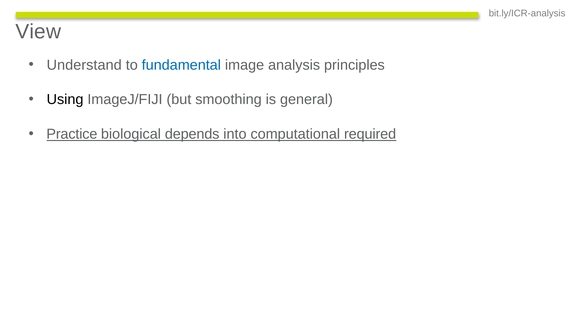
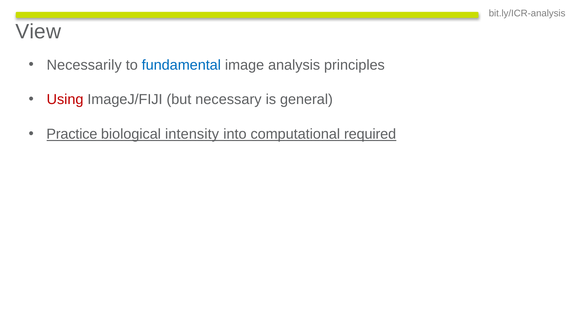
Understand: Understand -> Necessarily (84, 65)
Using colour: black -> red (65, 100)
smoothing: smoothing -> necessary (228, 100)
depends: depends -> intensity (192, 134)
